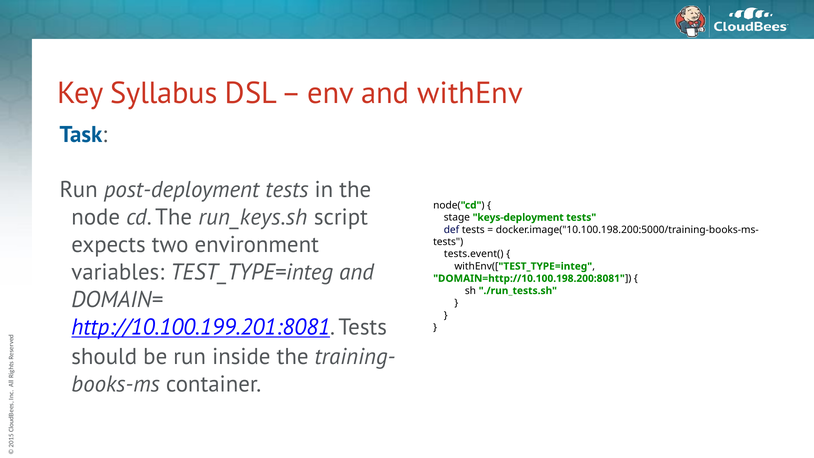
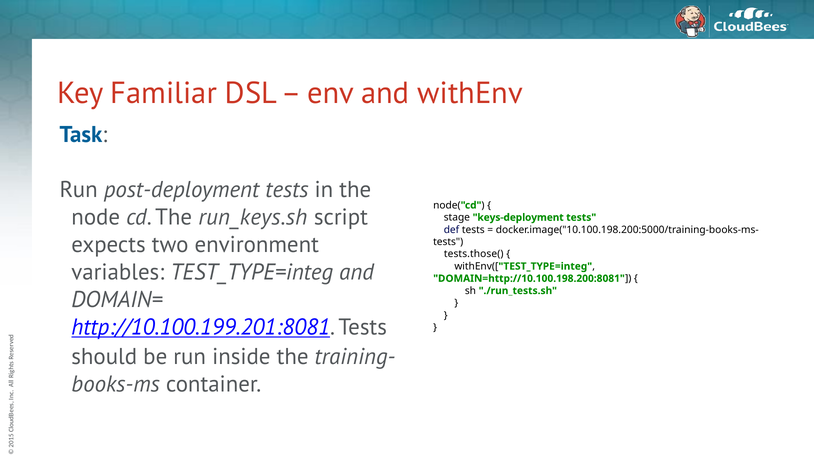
Syllabus: Syllabus -> Familiar (164, 93)
tests.event(: tests.event( -> tests.those( (474, 254)
